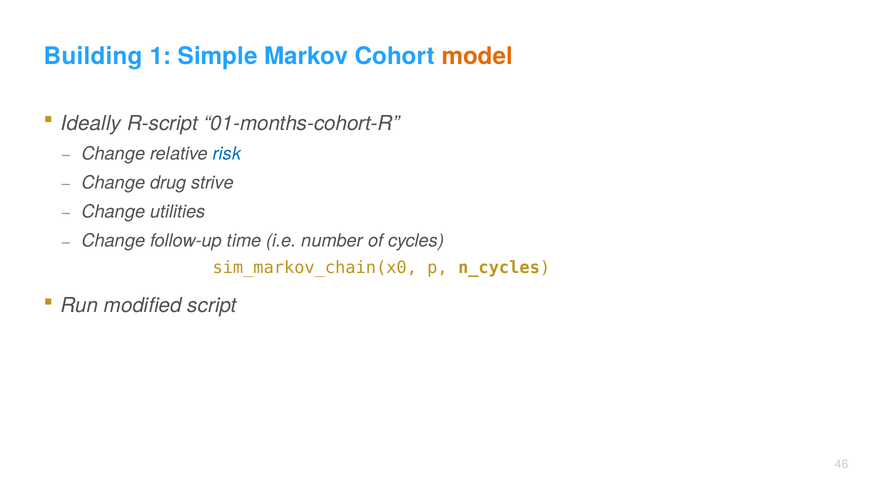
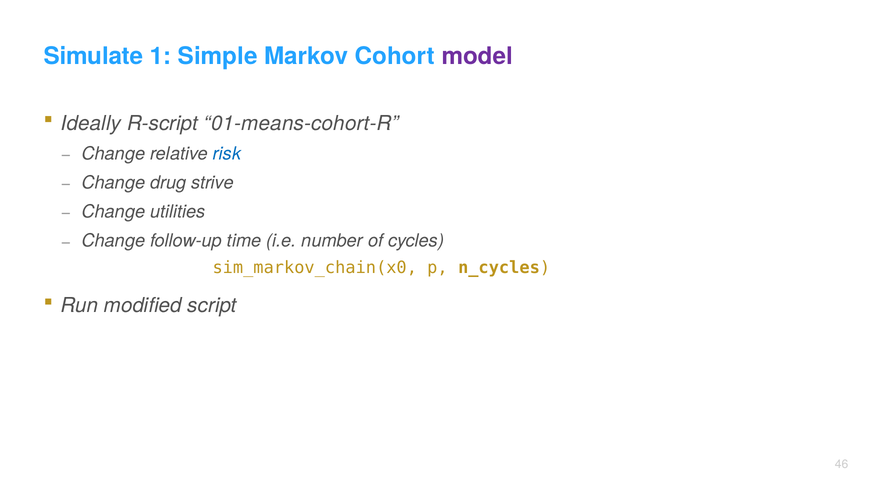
Building: Building -> Simulate (93, 56)
model colour: orange -> purple (477, 56)
01-months-cohort-R: 01-months-cohort-R -> 01-means-cohort-R (301, 124)
